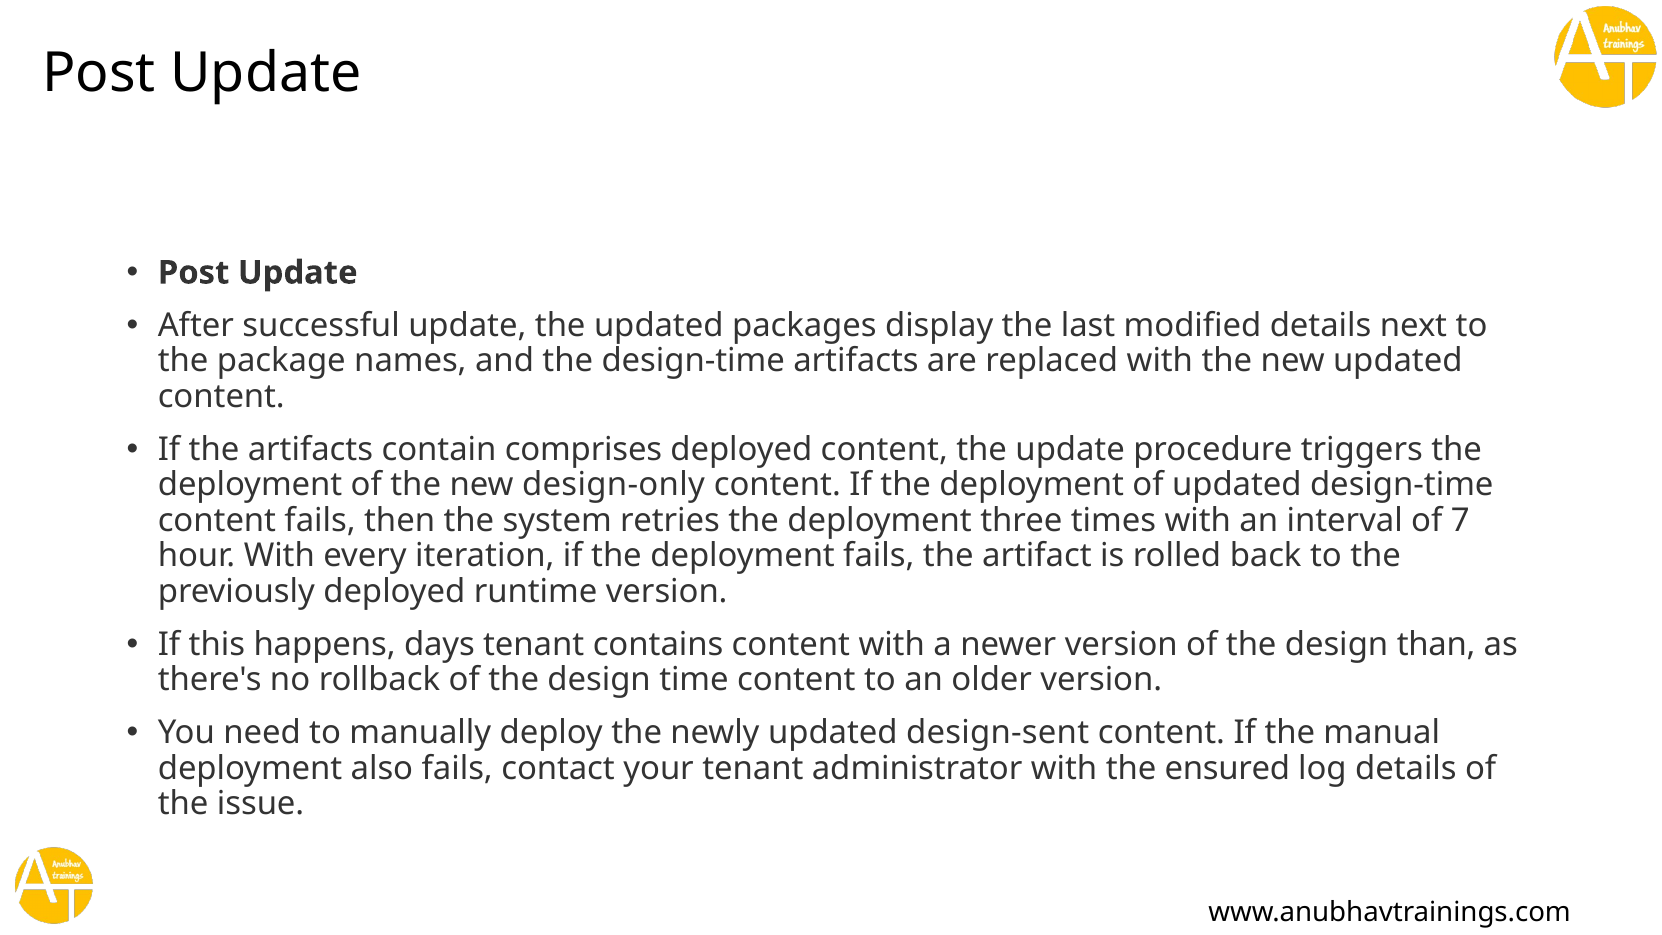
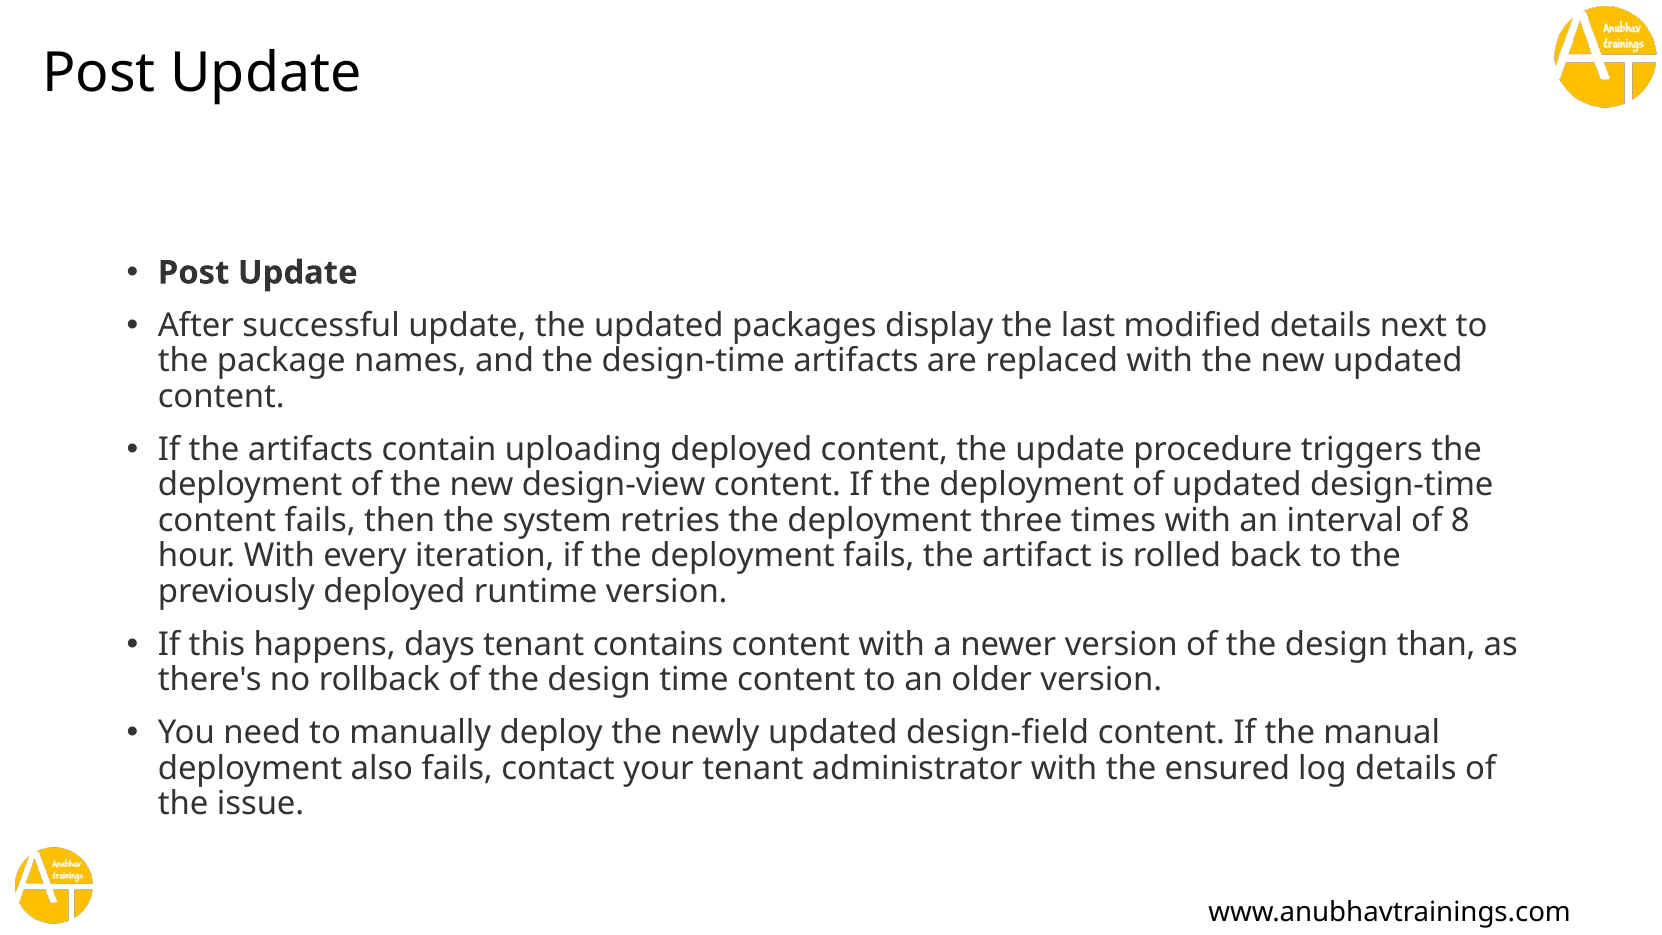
comprises: comprises -> uploading (583, 449)
design-only: design-only -> design-view (614, 485)
7: 7 -> 8 (1460, 520)
design-sent: design-sent -> design-field (998, 733)
